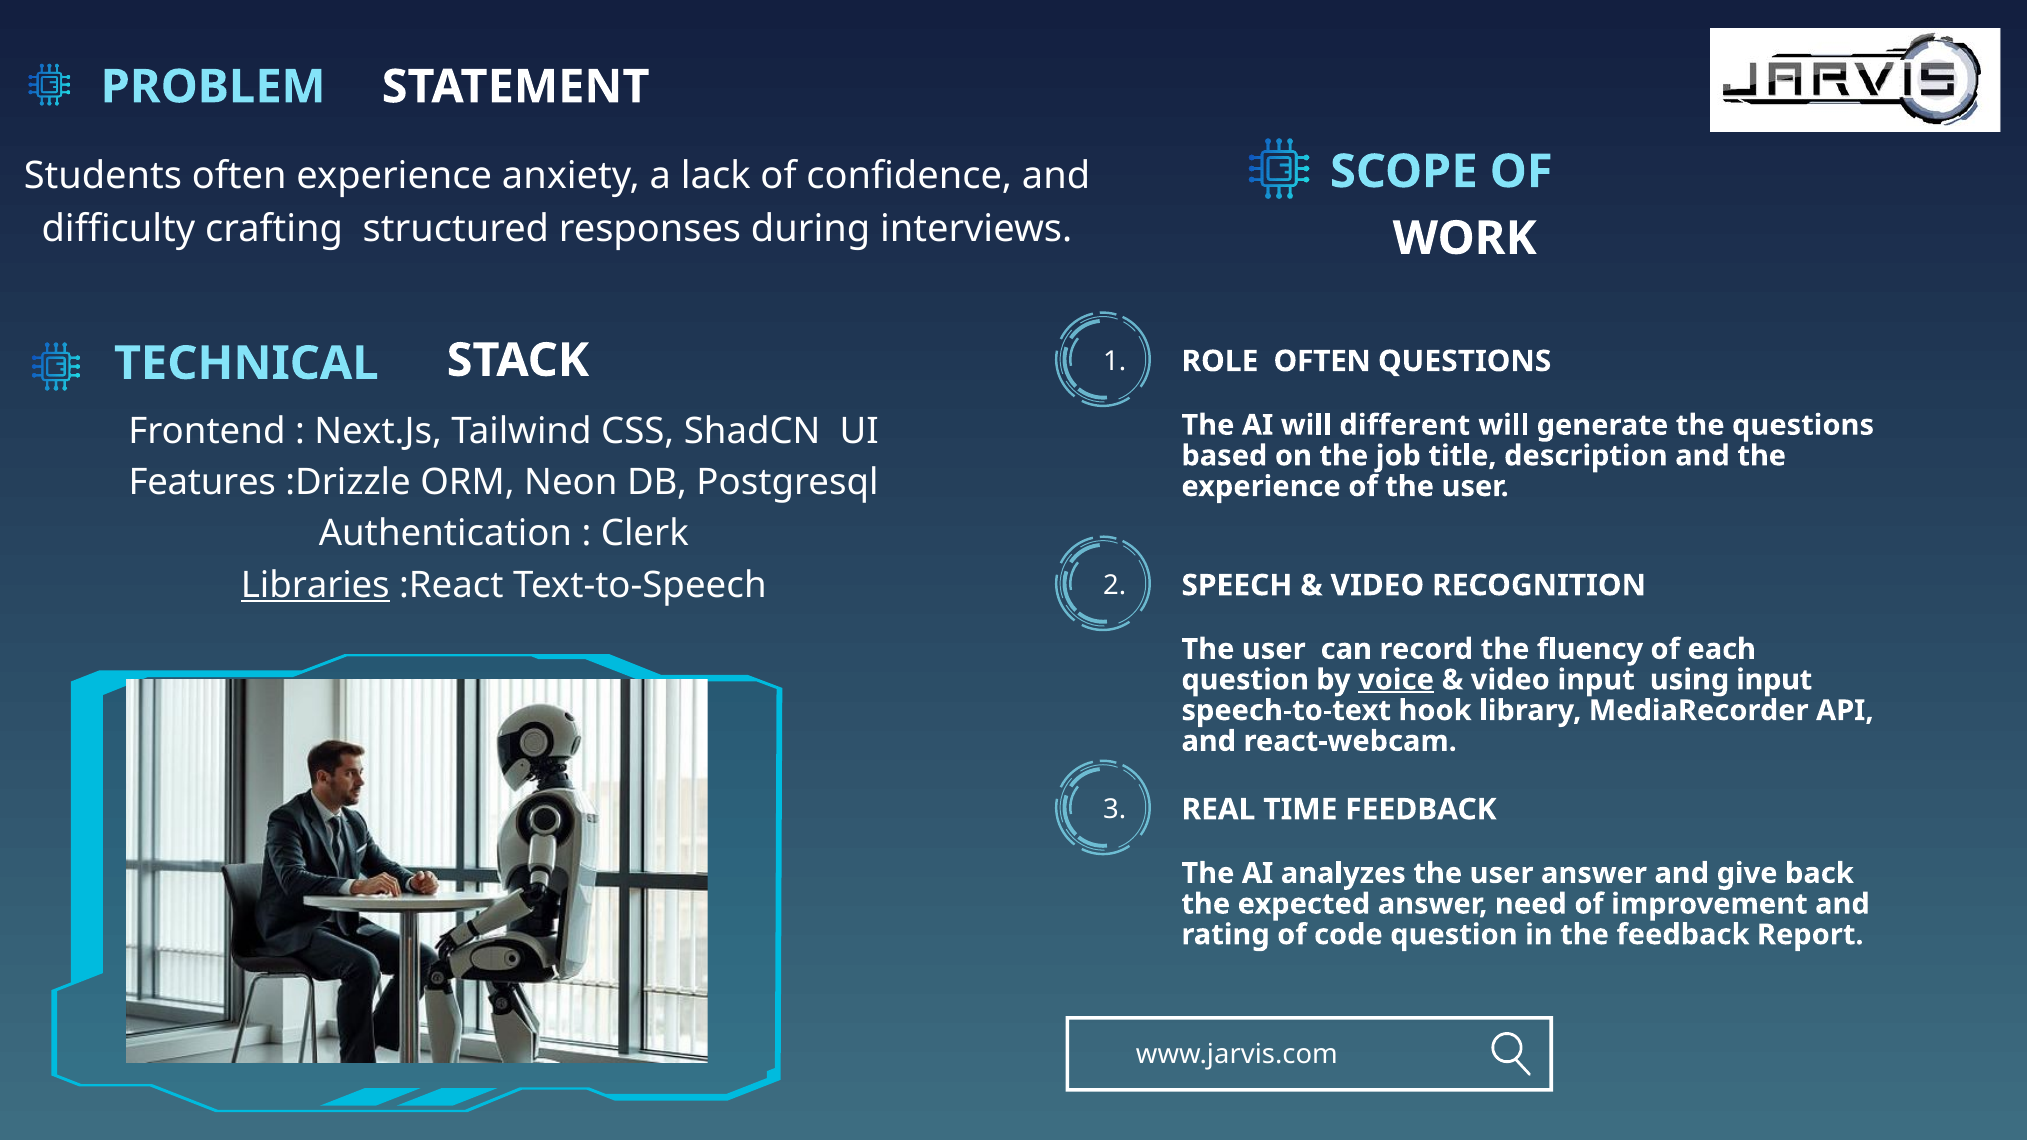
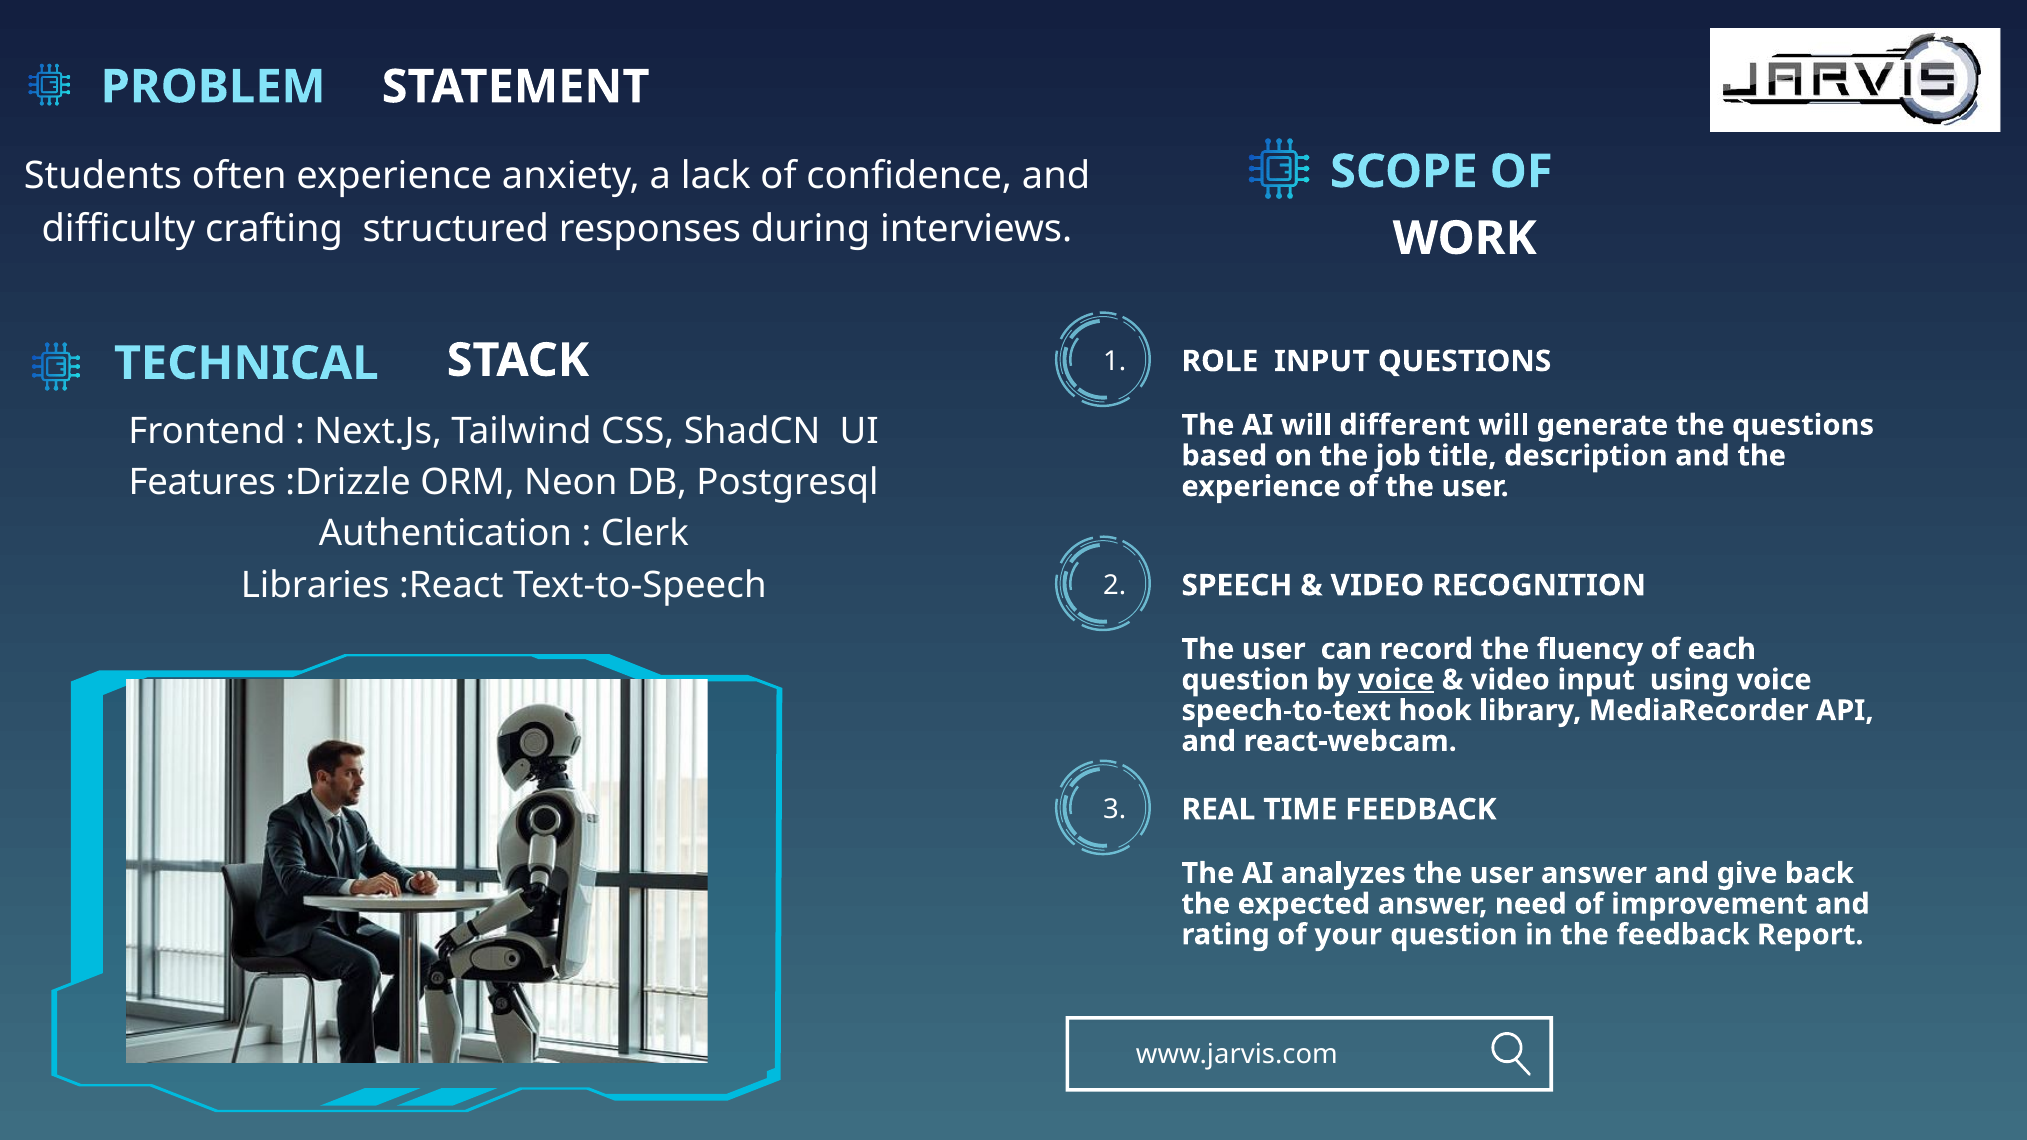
ROLE OFTEN: OFTEN -> INPUT (1322, 361)
Libraries underline: present -> none (315, 585)
using input: input -> voice (1774, 680)
code: code -> your (1348, 935)
